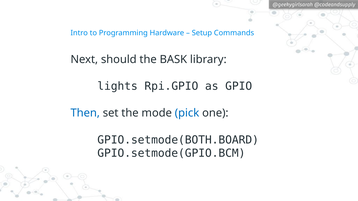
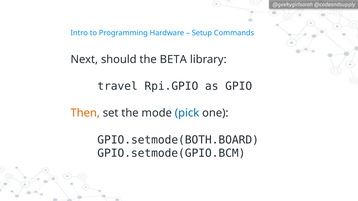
BASK: BASK -> BETA (173, 60)
lights: lights -> travel (118, 86)
Then colour: blue -> orange (85, 113)
